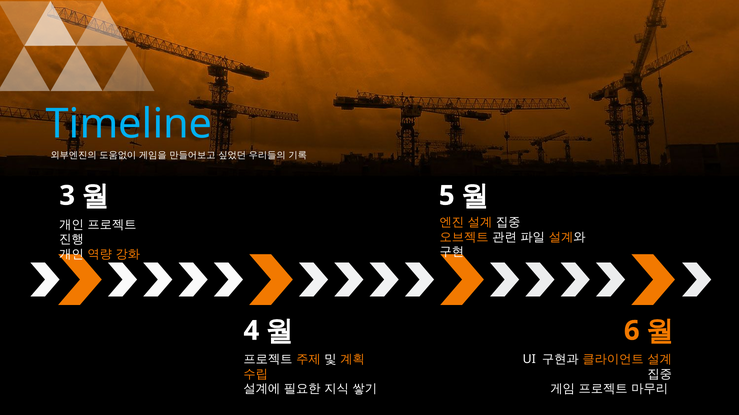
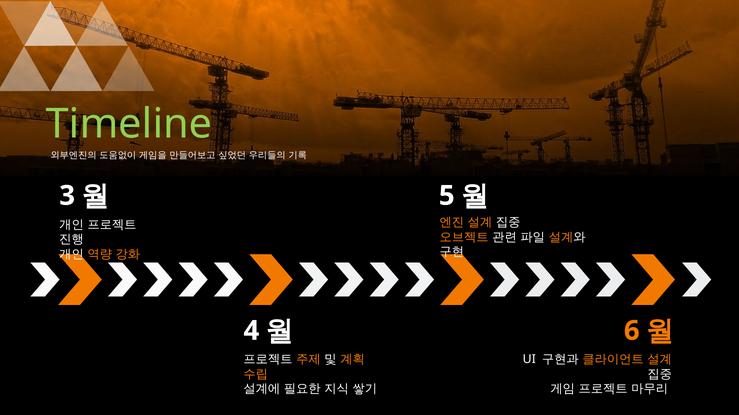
Timeline colour: light blue -> light green (129, 124)
